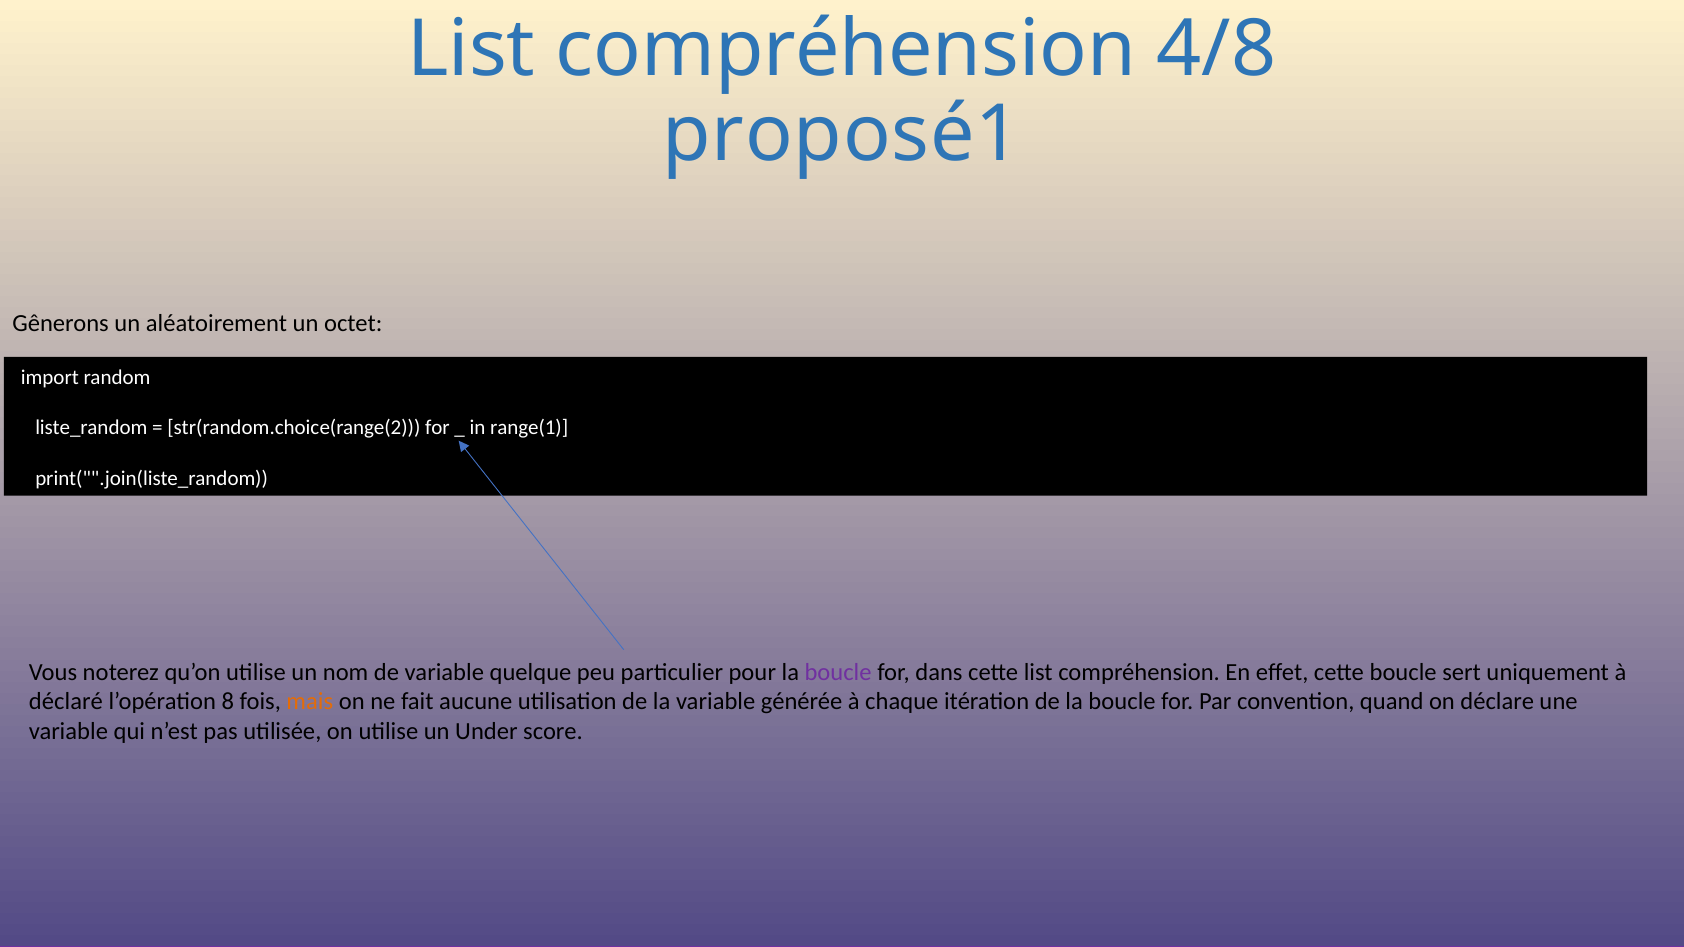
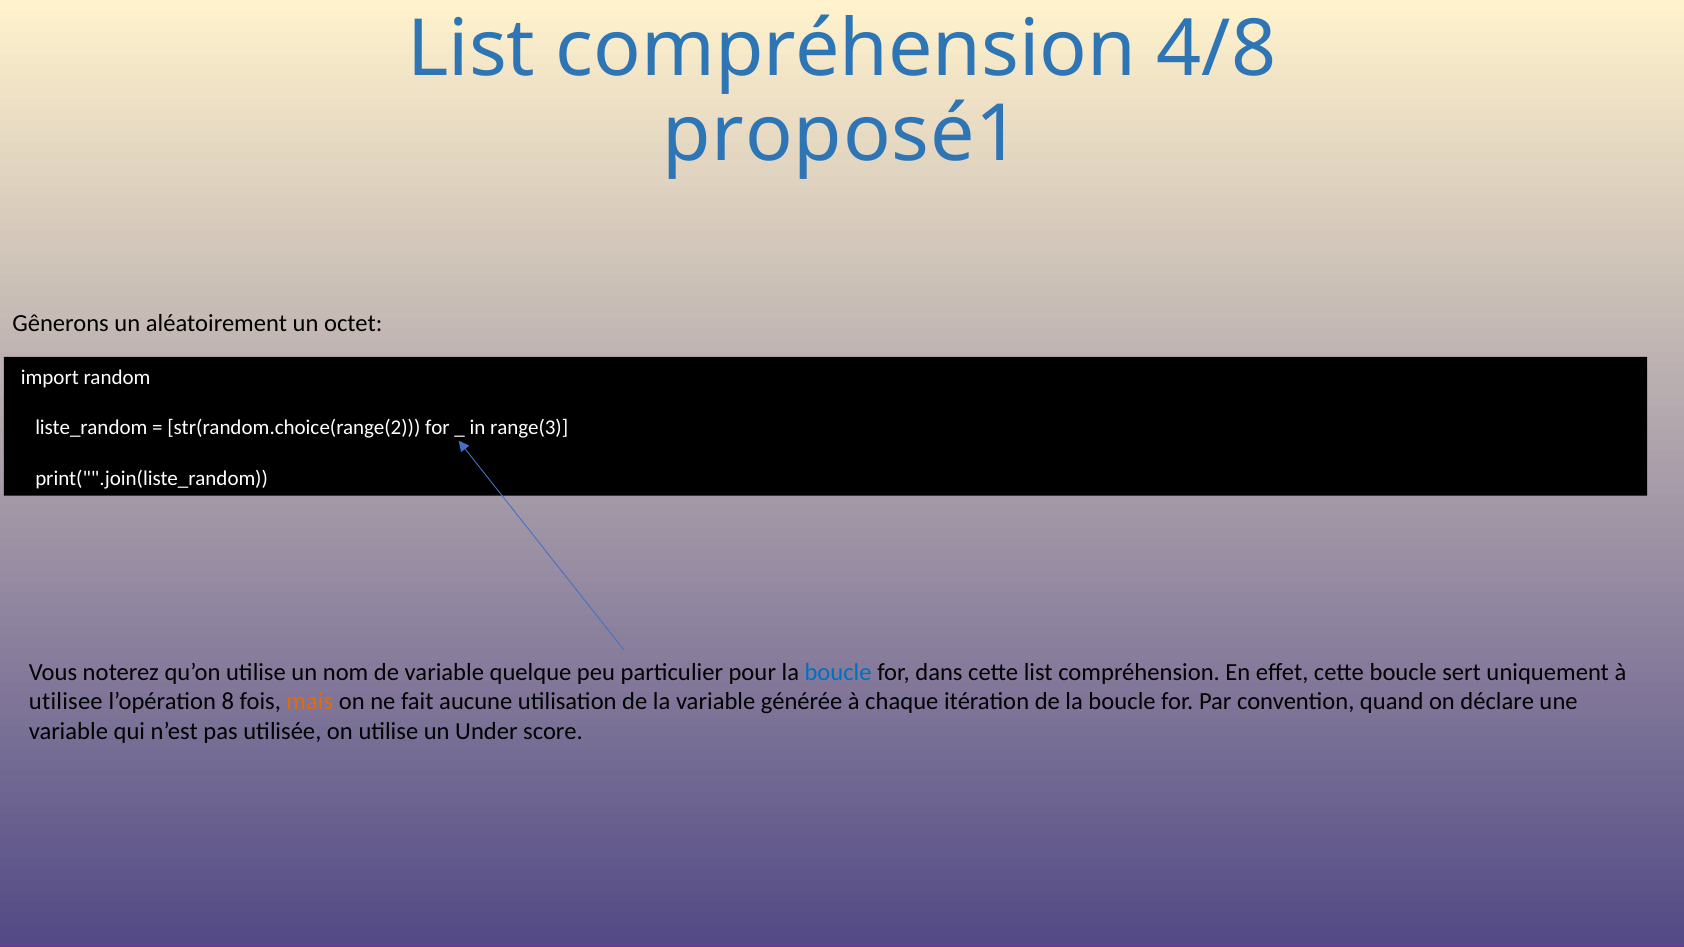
range(1: range(1 -> range(3 (529, 428)
boucle colour: purple -> blue (838, 673)
déclaré: déclaré -> utilisee (66, 702)
